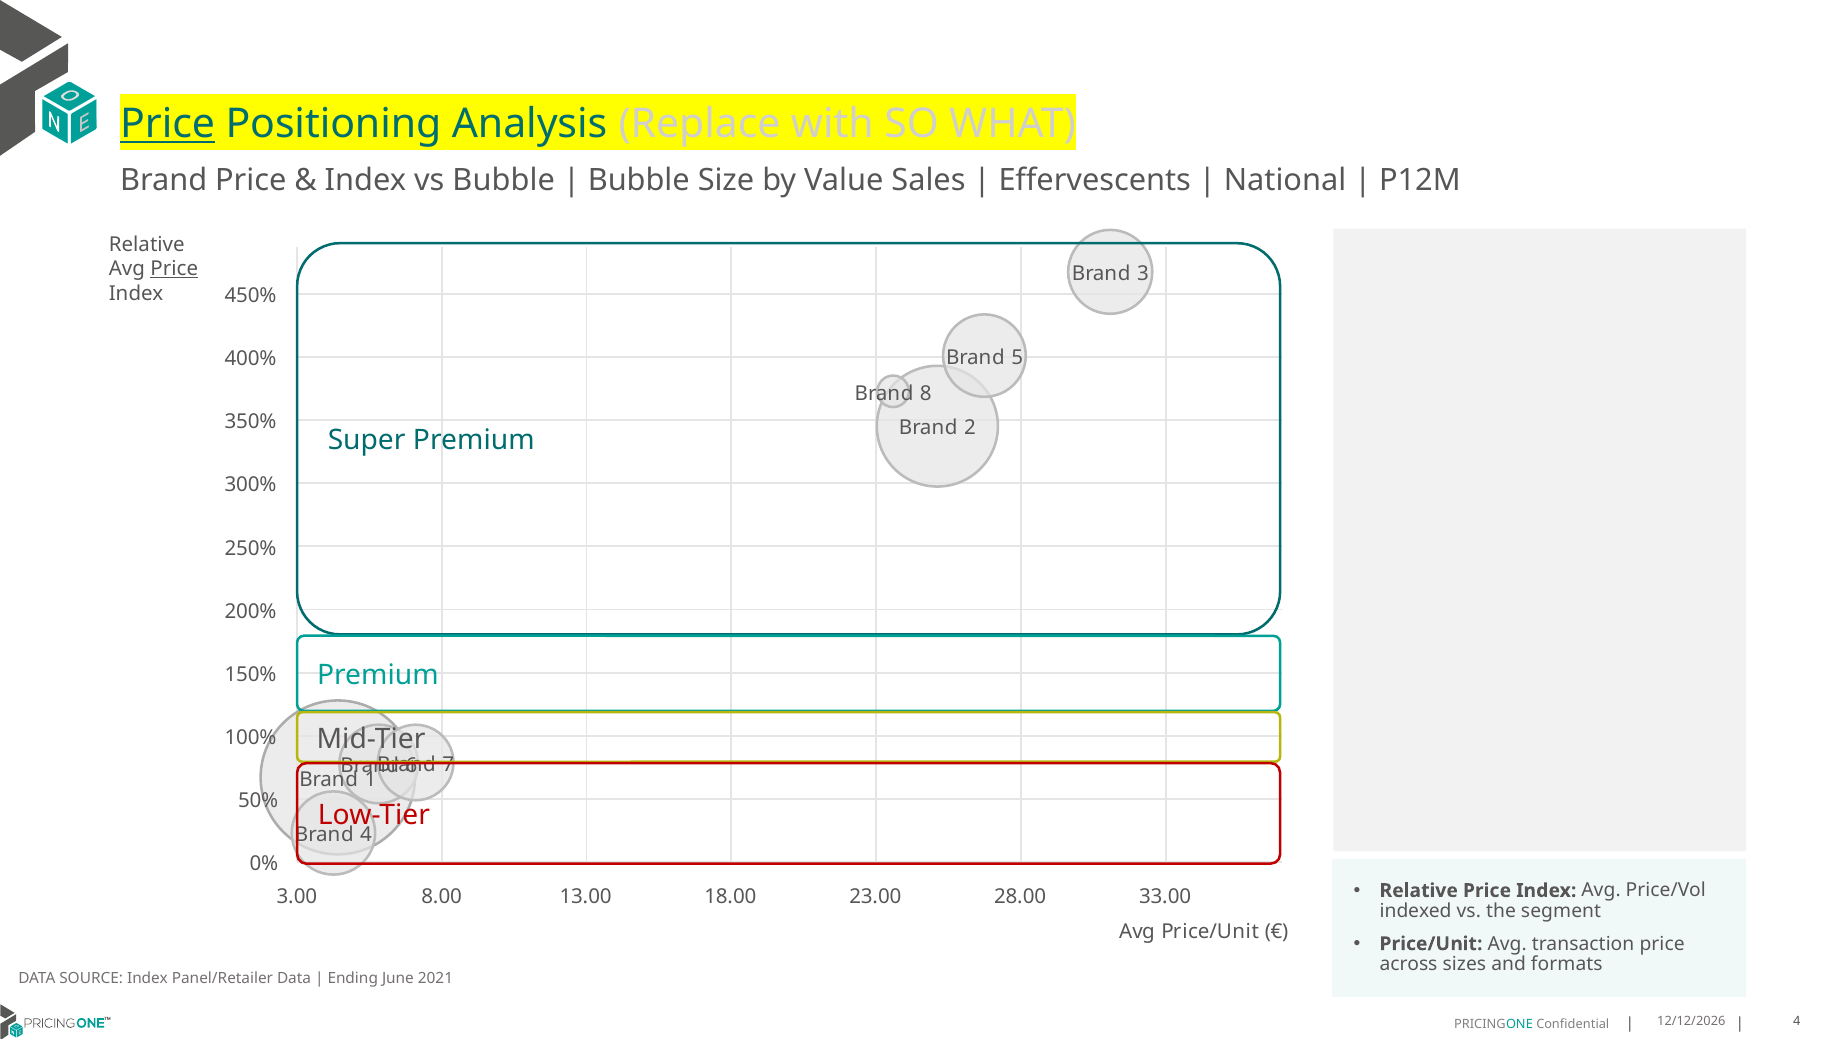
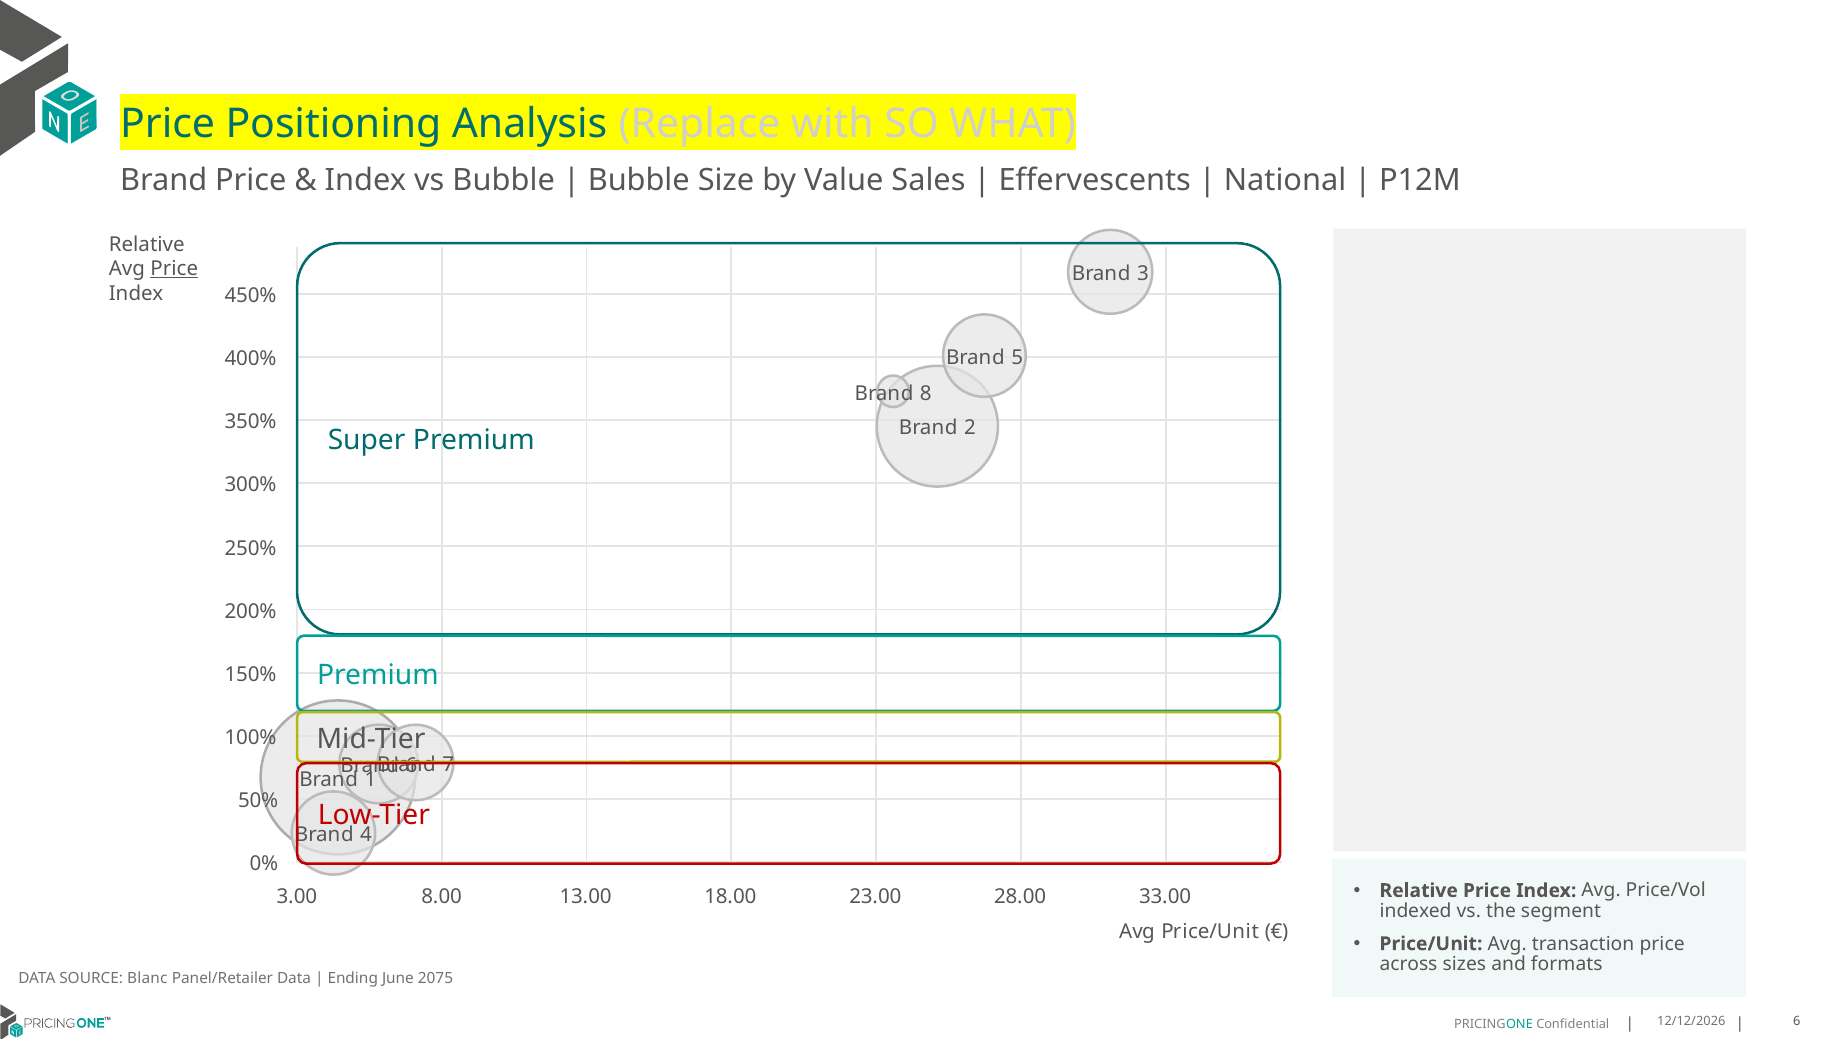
Price underline: present -> none (168, 124)
SOURCE Index: Index -> Blanc (147, 978)
2021: 2021 -> 2075 (435, 978)
4: 4 -> 6 (1797, 1021)
